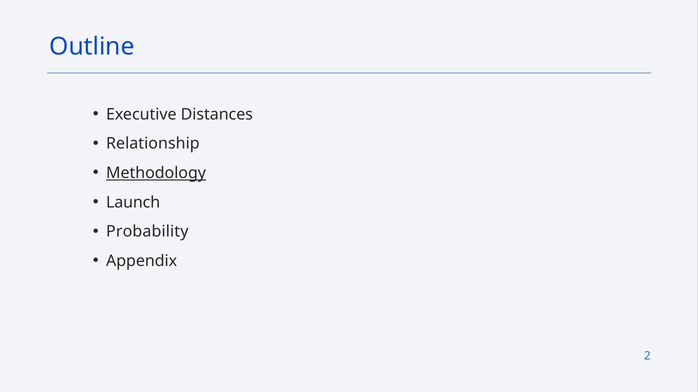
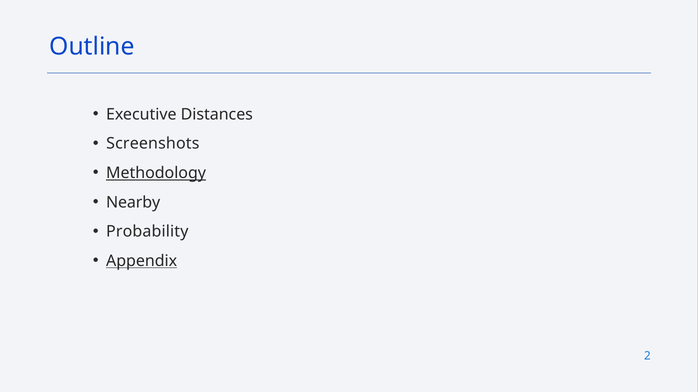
Relationship: Relationship -> Screenshots (153, 144)
Launch: Launch -> Nearby (133, 203)
Appendix underline: none -> present (142, 261)
